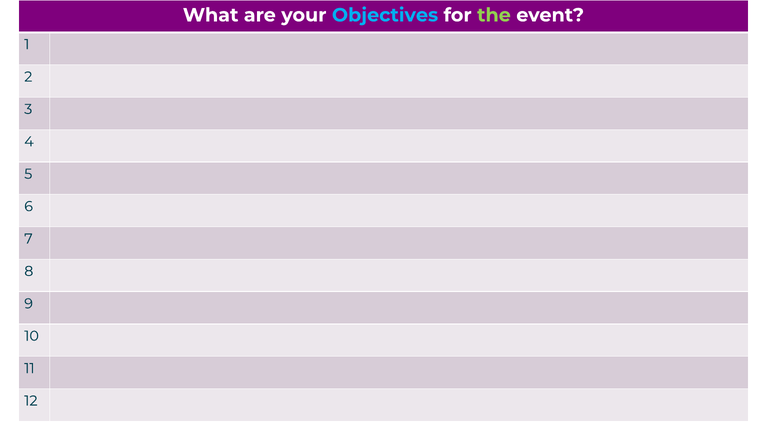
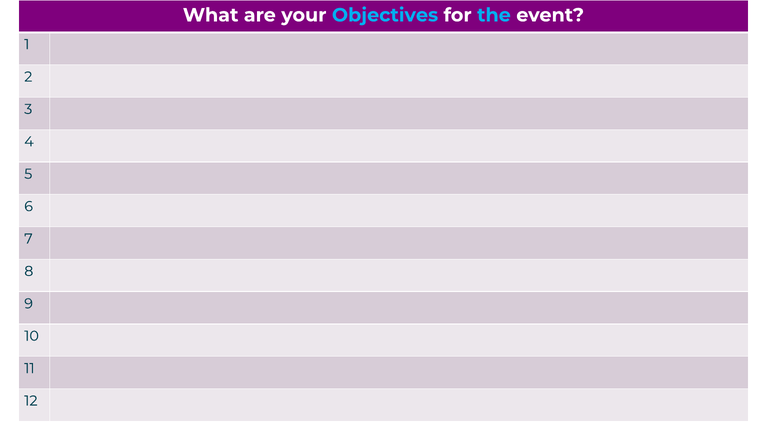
the colour: light green -> light blue (494, 15)
